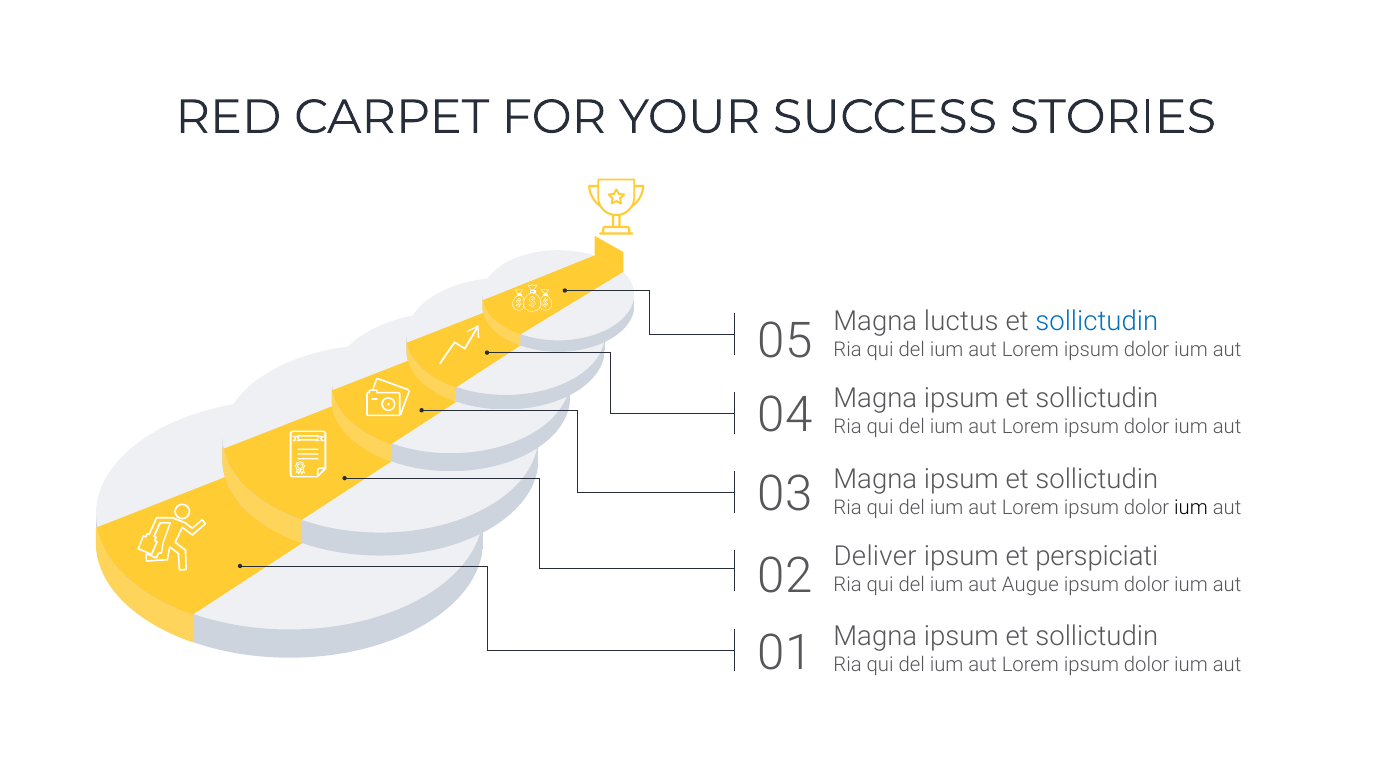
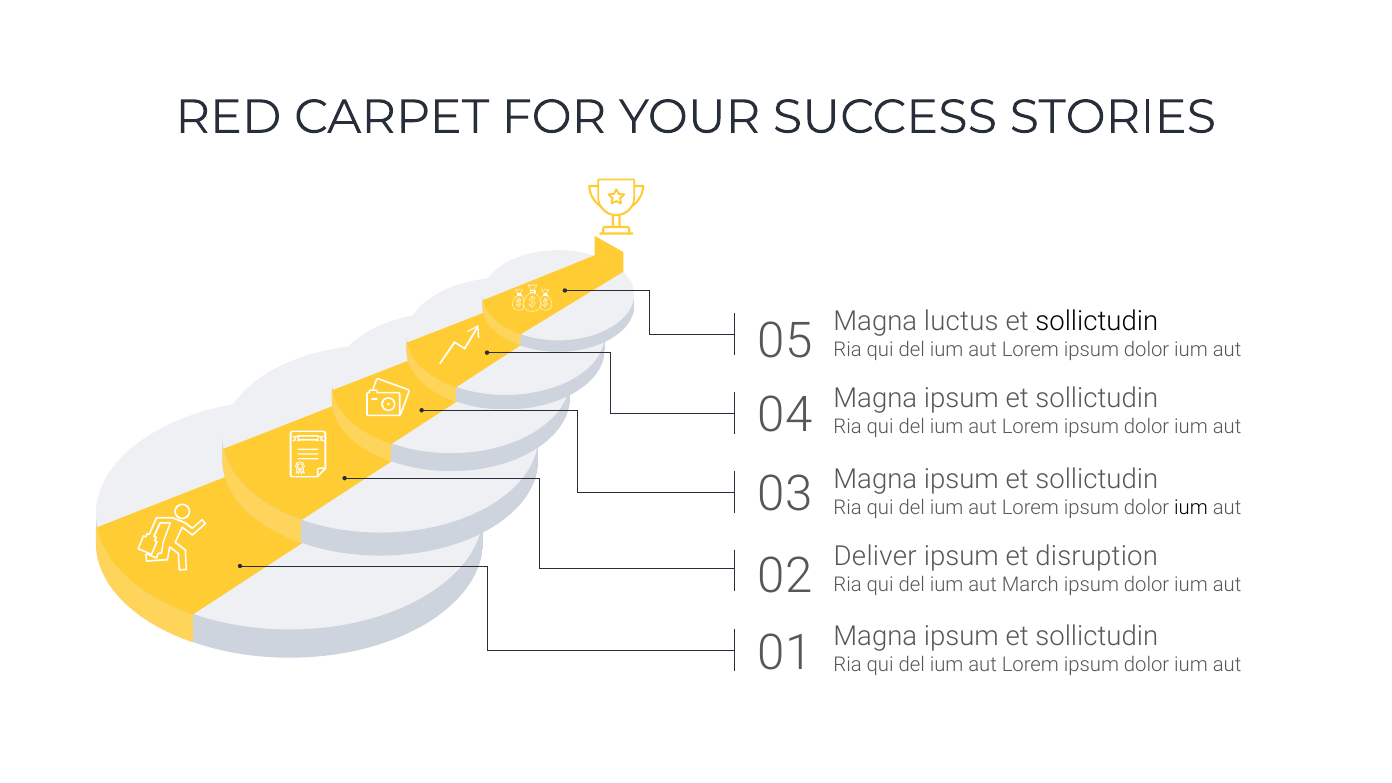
sollictudin colour: blue -> black (1097, 322)
perspiciati: perspiciati -> disruption (1097, 556)
Augue: Augue -> March (1030, 585)
